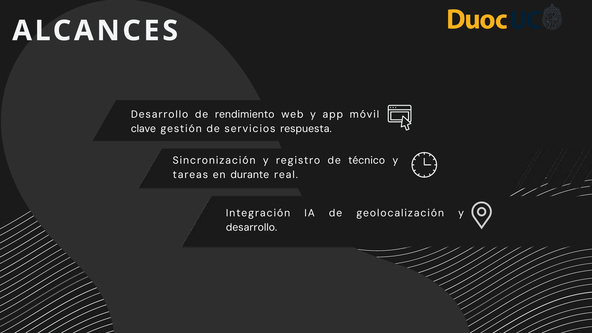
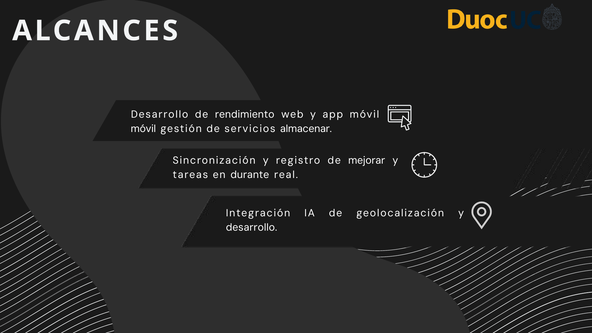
clave: clave -> móvil (143, 129)
respuesta: respuesta -> almacenar (306, 129)
técnico: técnico -> mejorar (367, 160)
